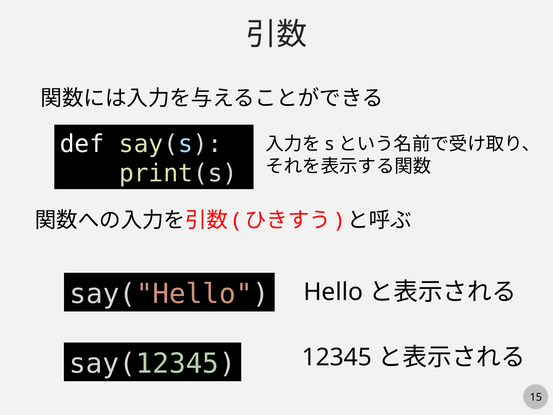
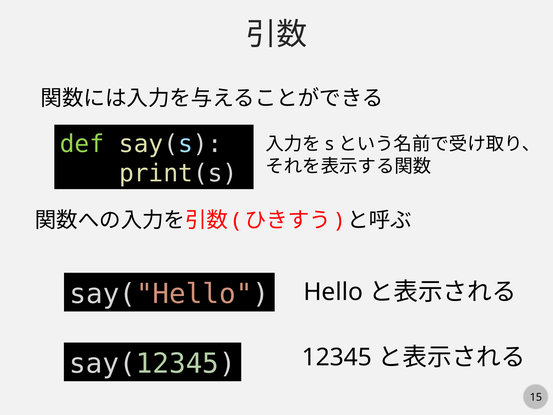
def colour: white -> light green (82, 144)
